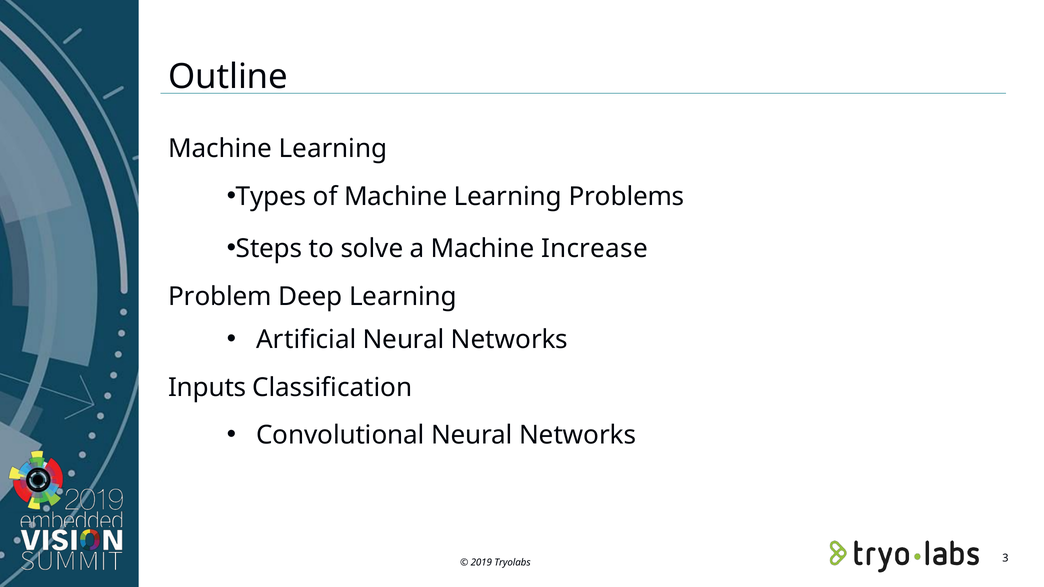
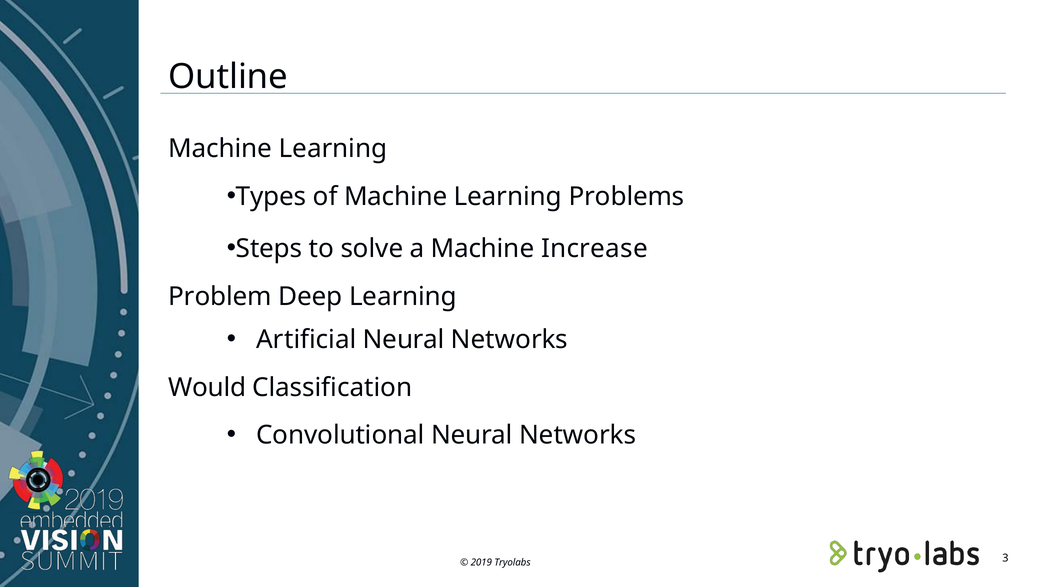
Inputs: Inputs -> Would (207, 388)
